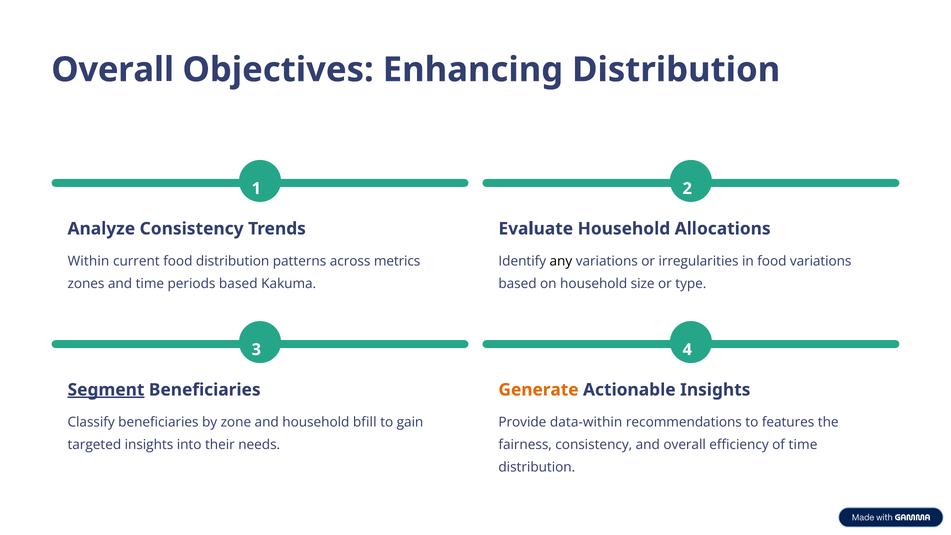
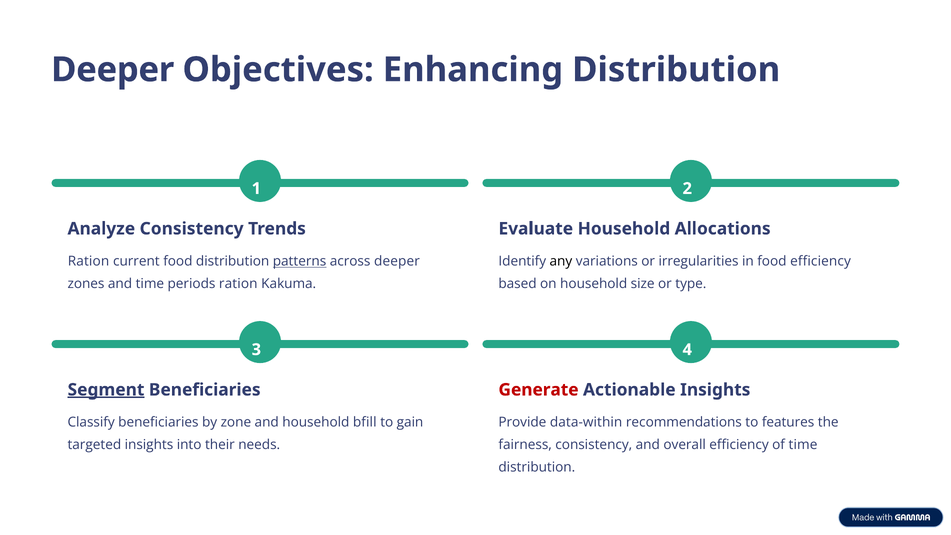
Overall: Overall -> Deeper (113, 70)
Within: Within -> Ration (88, 261)
patterns underline: none -> present (300, 261)
across metrics: metrics -> deeper (397, 261)
food variations: variations -> efficiency (821, 261)
periods based: based -> ration (238, 284)
Generate colour: orange -> red (539, 390)
